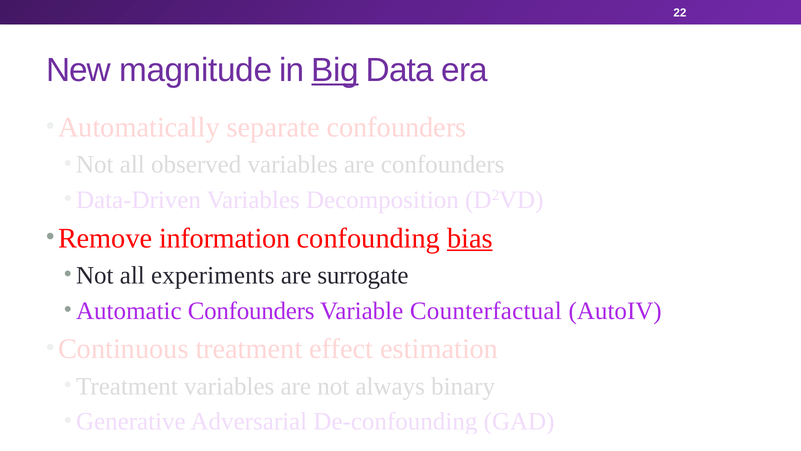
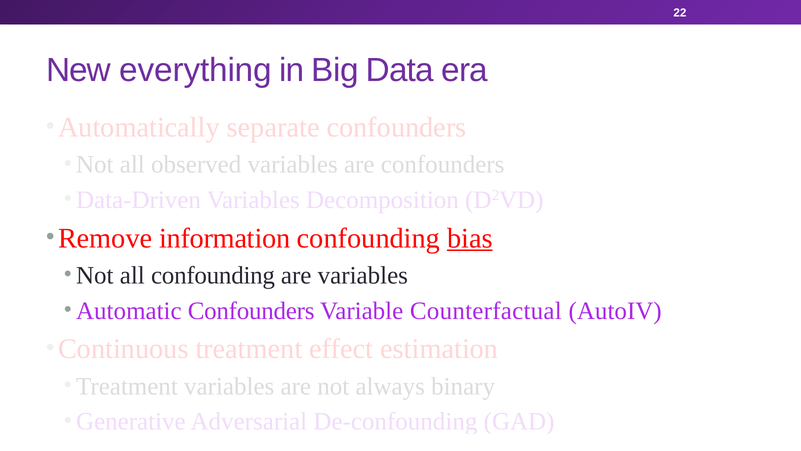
magnitude: magnitude -> everything (196, 70)
Big underline: present -> none (335, 70)
all experiments: experiments -> confounding (213, 275)
are surrogate: surrogate -> variables (363, 275)
